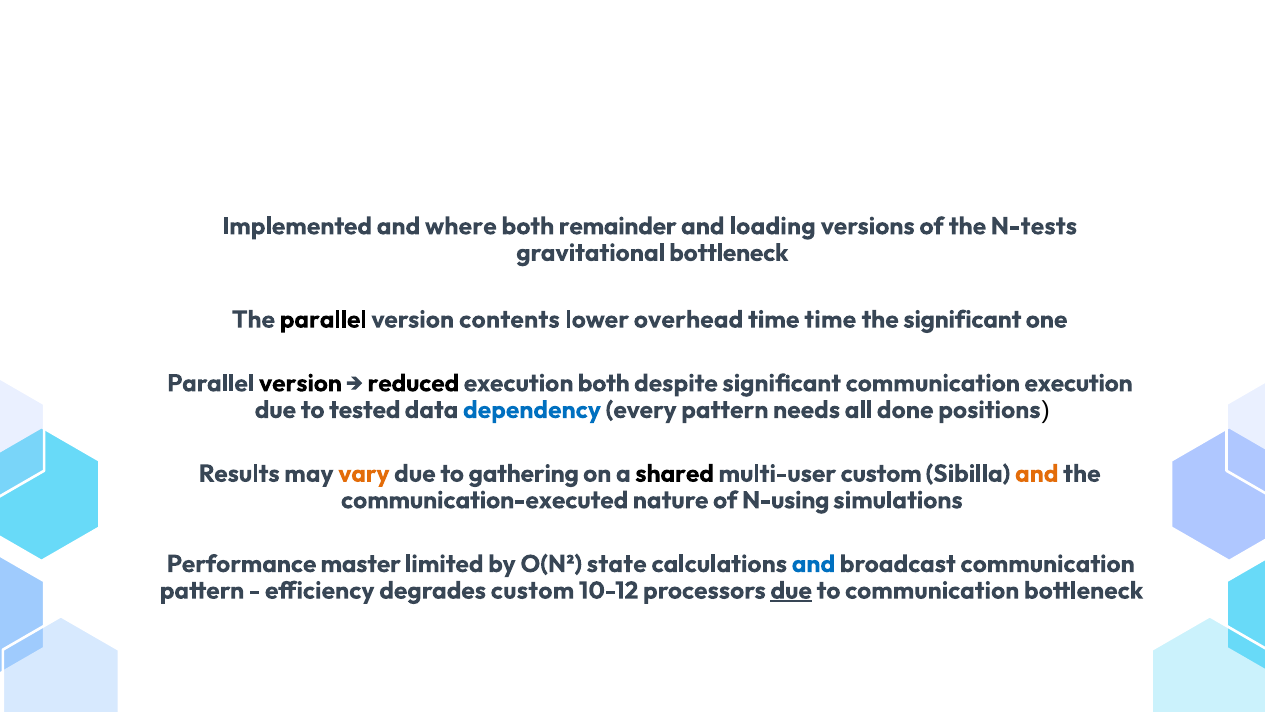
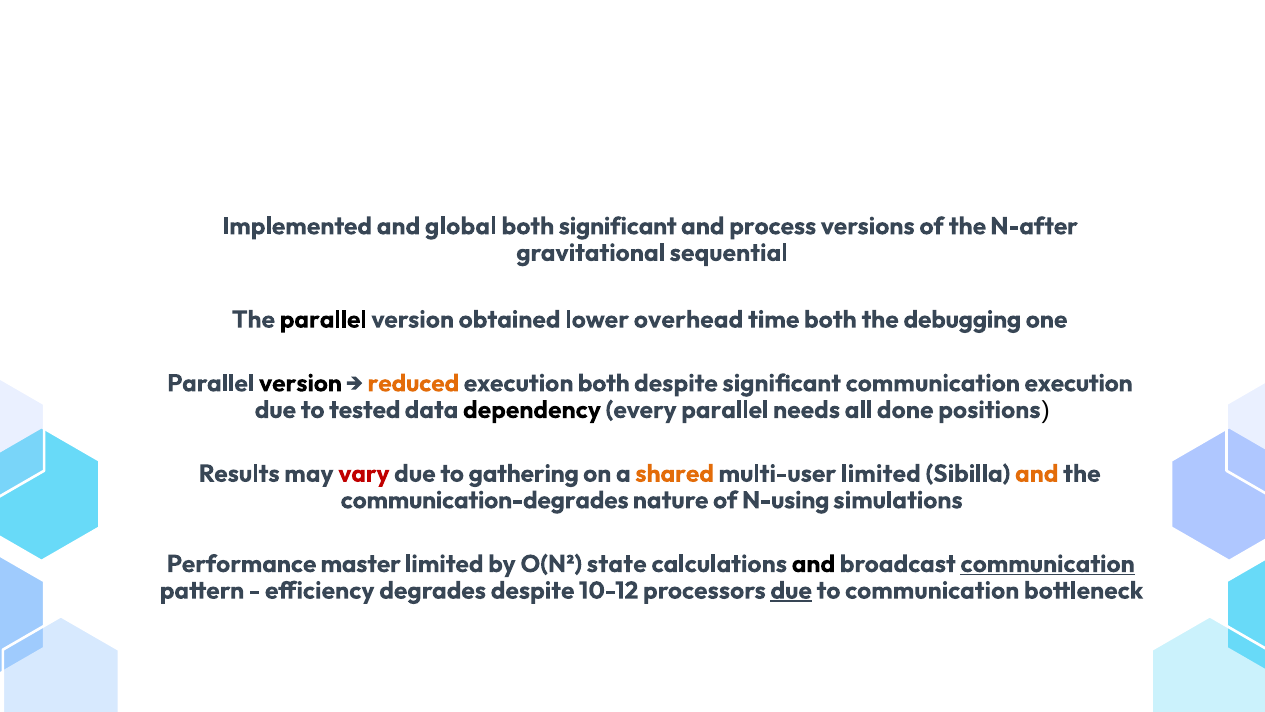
where: where -> global (461, 226)
both remainder: remainder -> significant (618, 226)
loading: loading -> process (773, 226)
N-tests: N-tests -> N-after (1034, 226)
gravitational bottleneck: bottleneck -> sequential (729, 253)
contents: contents -> obtained (510, 319)
time time: time -> both (830, 319)
the significant: significant -> debugging (962, 319)
reduced colour: black -> orange (413, 383)
dependency colour: blue -> black (532, 410)
every pattern: pattern -> parallel (725, 410)
vary colour: orange -> red (364, 473)
shared colour: black -> orange (675, 473)
multi-user custom: custom -> limited (881, 473)
communication-executed: communication-executed -> communication-degrades (485, 500)
and colour: blue -> black (813, 564)
communication underline: none -> present (1048, 564)
degrades custom: custom -> despite (533, 590)
